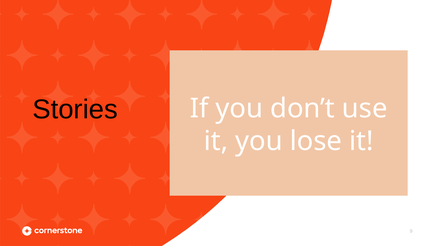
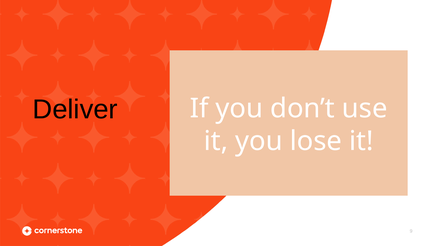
Stories: Stories -> Deliver (75, 110)
